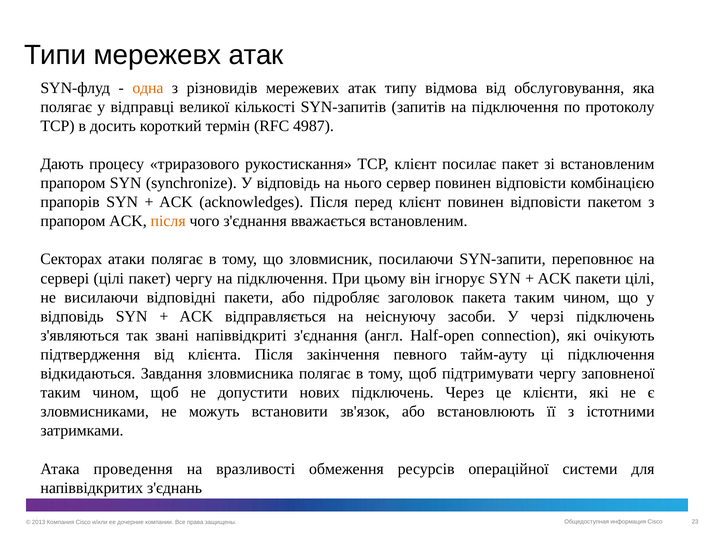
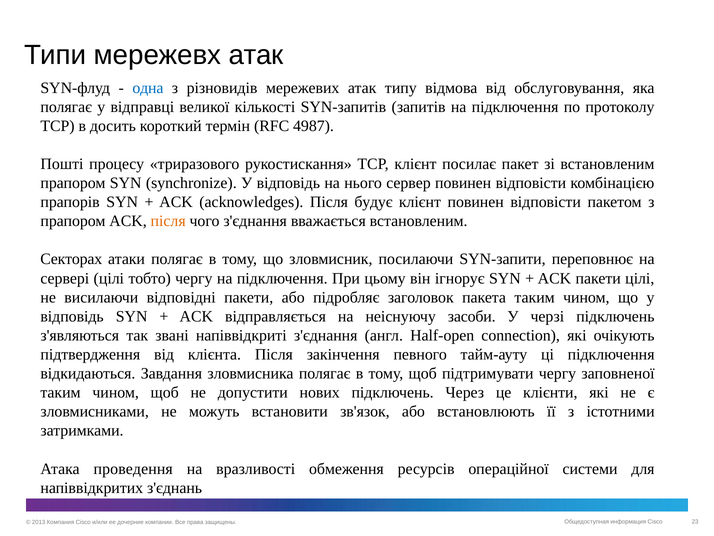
одна colour: orange -> blue (148, 88)
Дають: Дають -> Пошті (62, 164)
перед: перед -> будує (373, 202)
цілі пакет: пакет -> тобто (150, 278)
